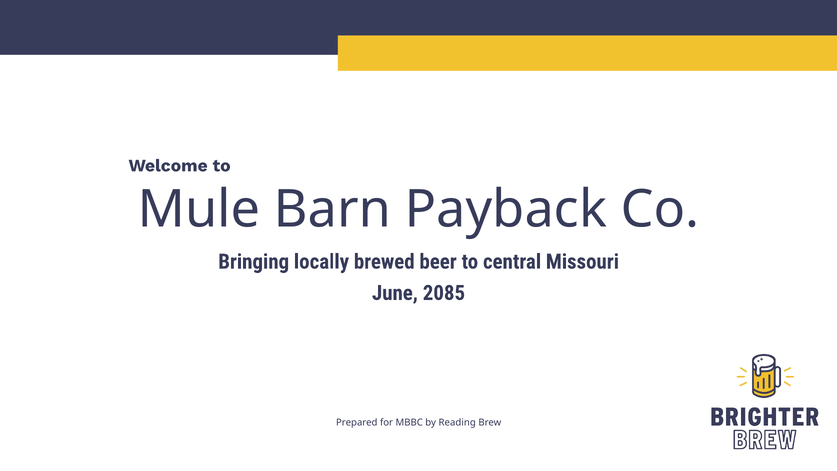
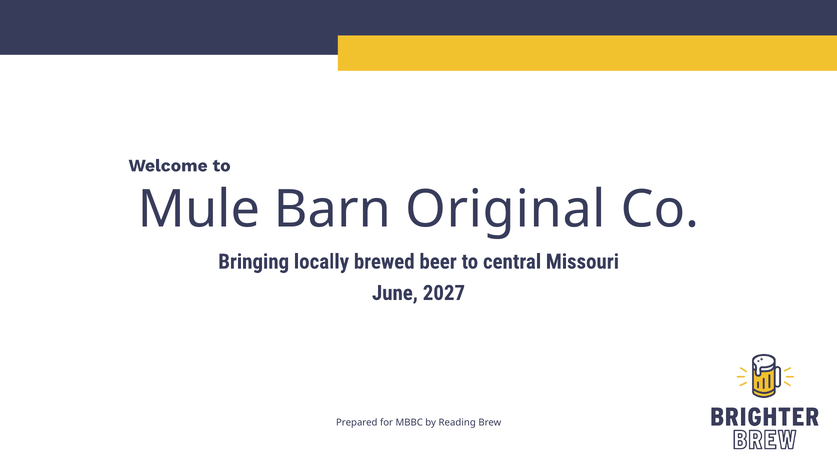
Payback: Payback -> Original (506, 209)
2085: 2085 -> 2027 (444, 293)
